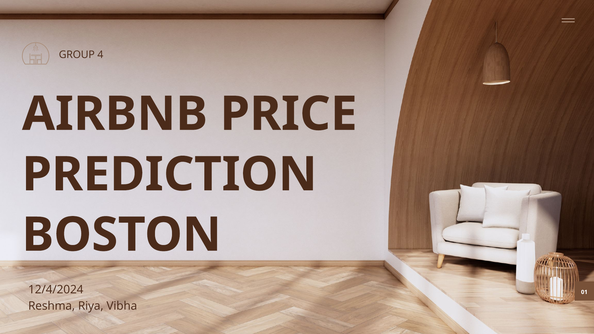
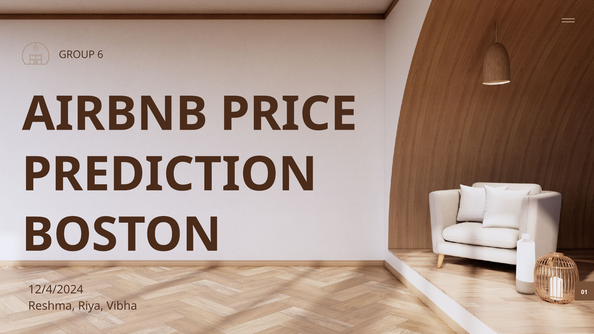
4: 4 -> 6 (100, 55)
